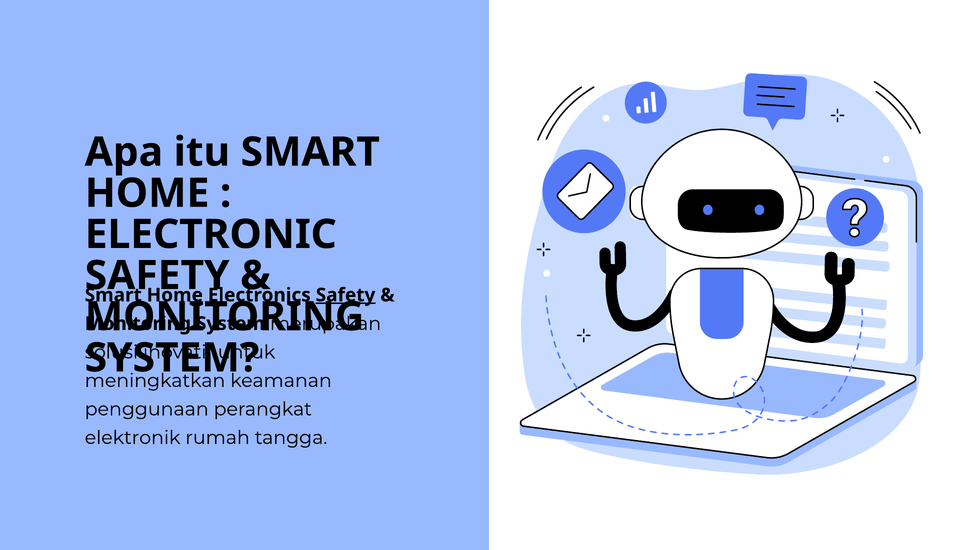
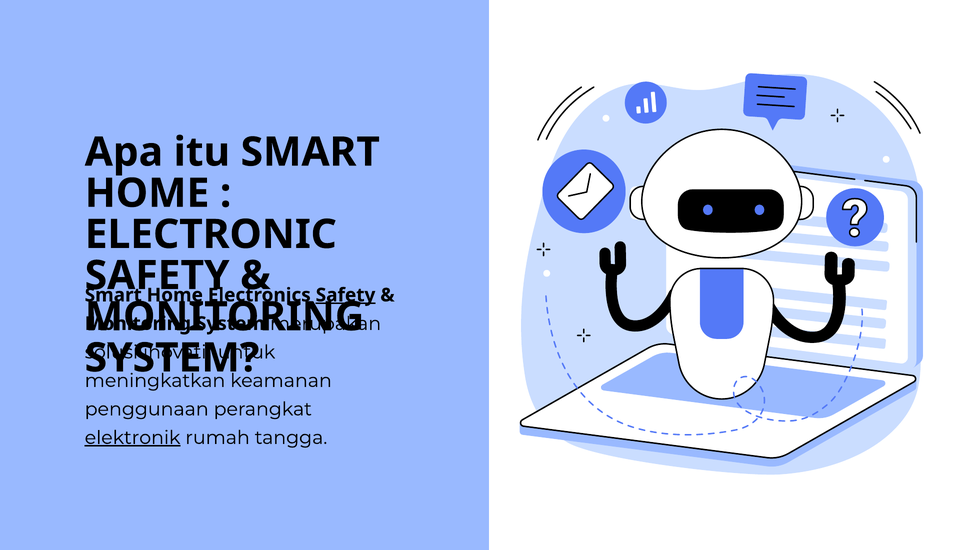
elektronik underline: none -> present (133, 438)
